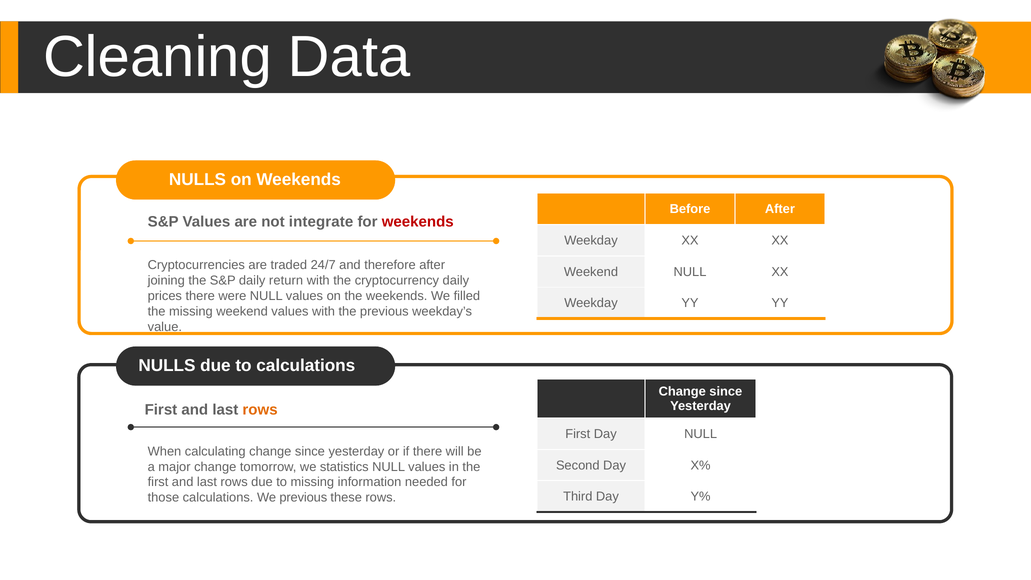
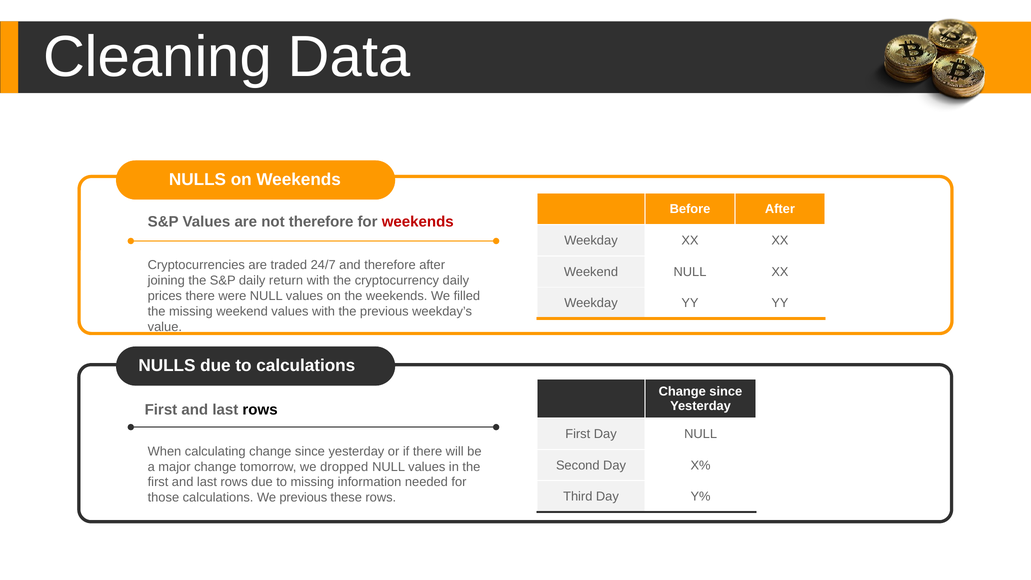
not integrate: integrate -> therefore (321, 222)
rows colour: orange -> black (260, 410)
statistics: statistics -> dropped (344, 467)
